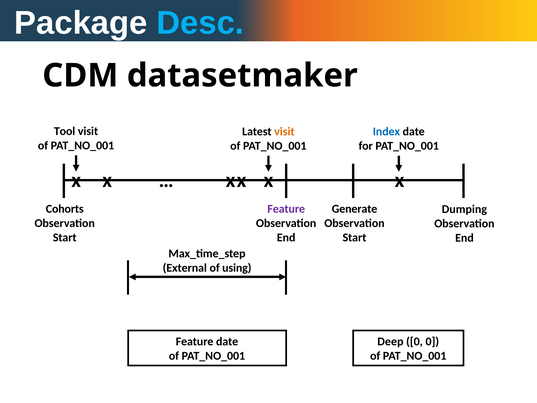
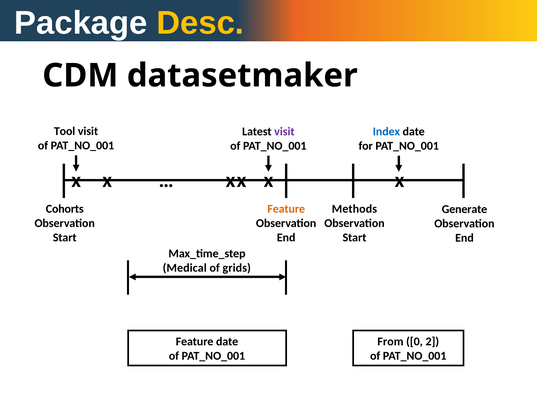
Desc colour: light blue -> yellow (200, 23)
visit colour: orange -> purple (284, 132)
Feature colour: purple -> orange (286, 209)
Generate: Generate -> Methods (354, 209)
Dumping: Dumping -> Generate (464, 209)
External: External -> Medical (185, 268)
using: using -> grids (237, 268)
Deep: Deep -> From (390, 341)
0 0: 0 -> 2 (432, 341)
